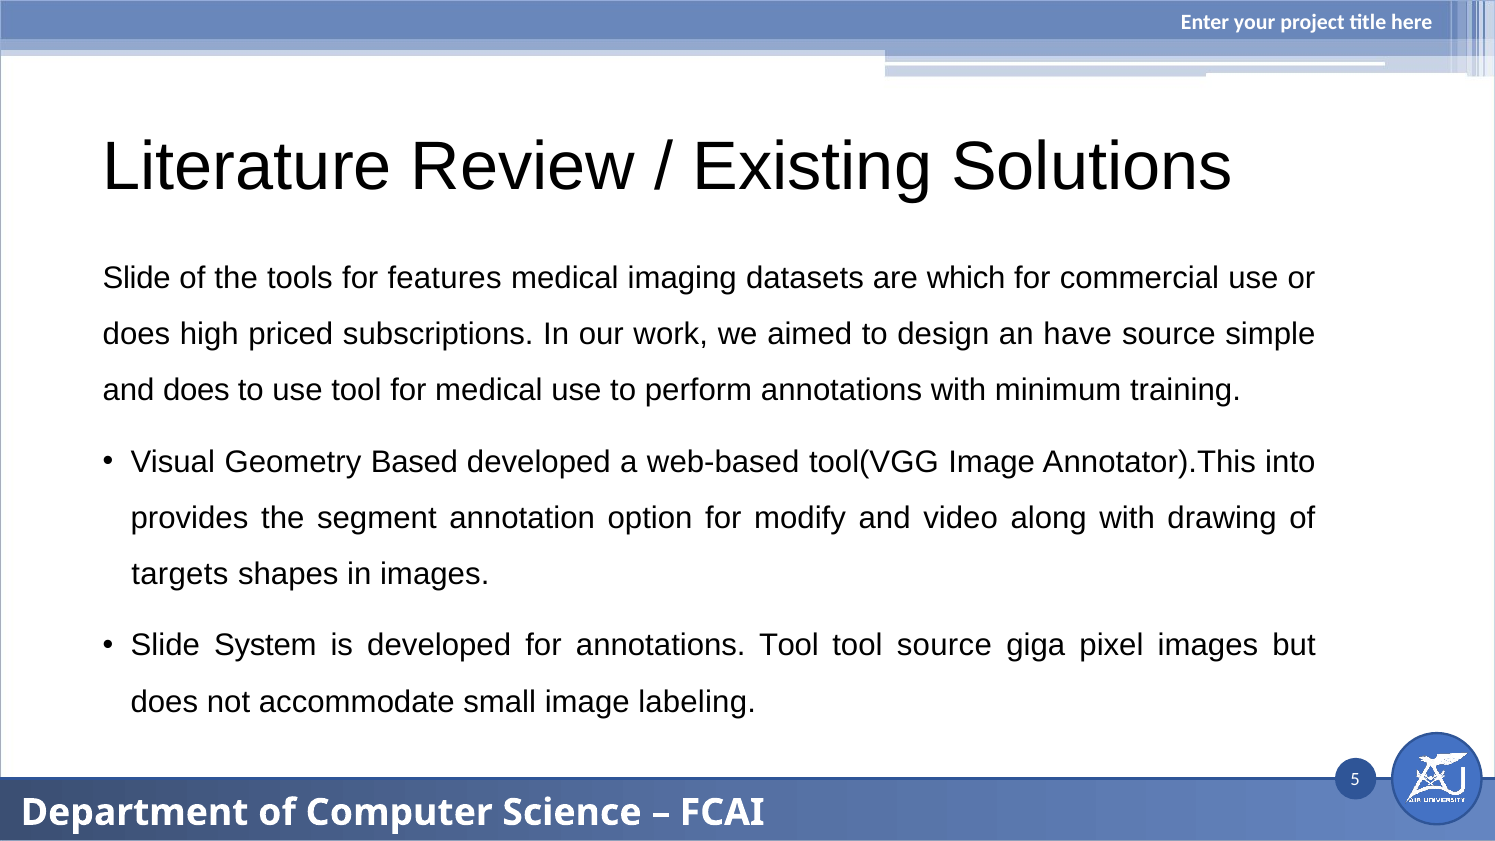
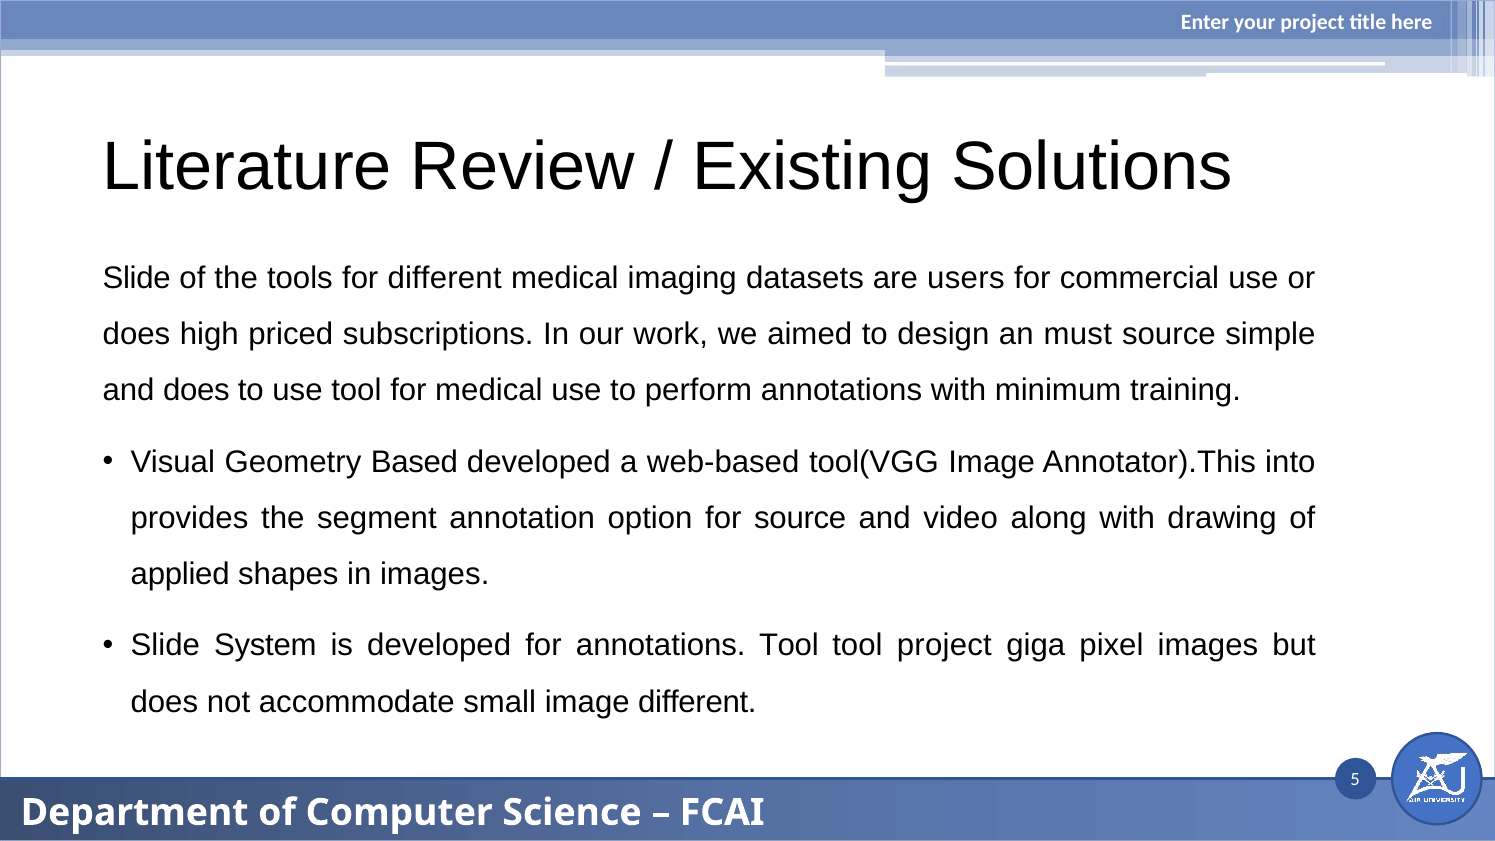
for features: features -> different (445, 278)
which: which -> users (966, 278)
have: have -> must (1078, 334)
for modify: modify -> source (800, 518)
targets: targets -> applied (180, 574)
tool source: source -> project (944, 646)
image labeling: labeling -> different (697, 702)
